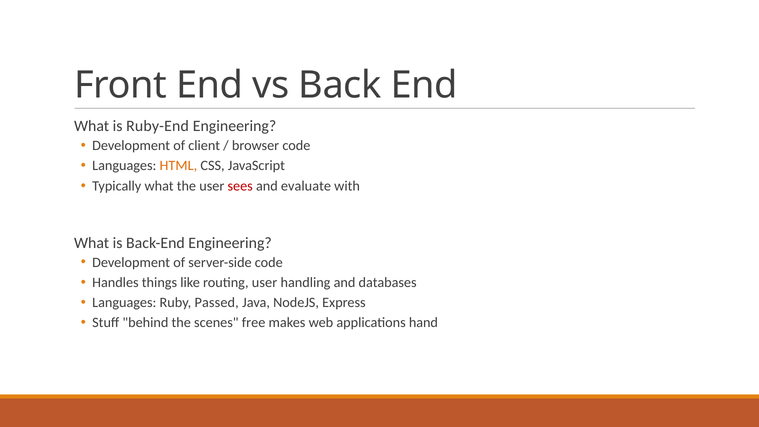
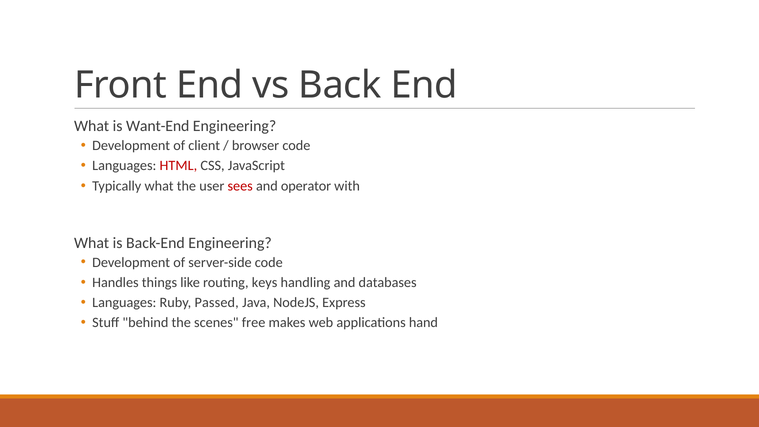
Ruby-End: Ruby-End -> Want-End (158, 126)
HTML colour: orange -> red (178, 166)
evaluate: evaluate -> operator (306, 186)
routing user: user -> keys (265, 282)
